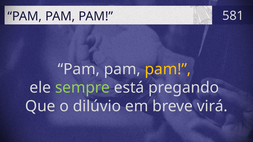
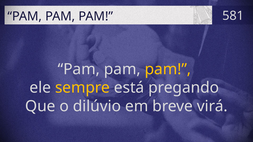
sempre colour: light green -> yellow (82, 88)
